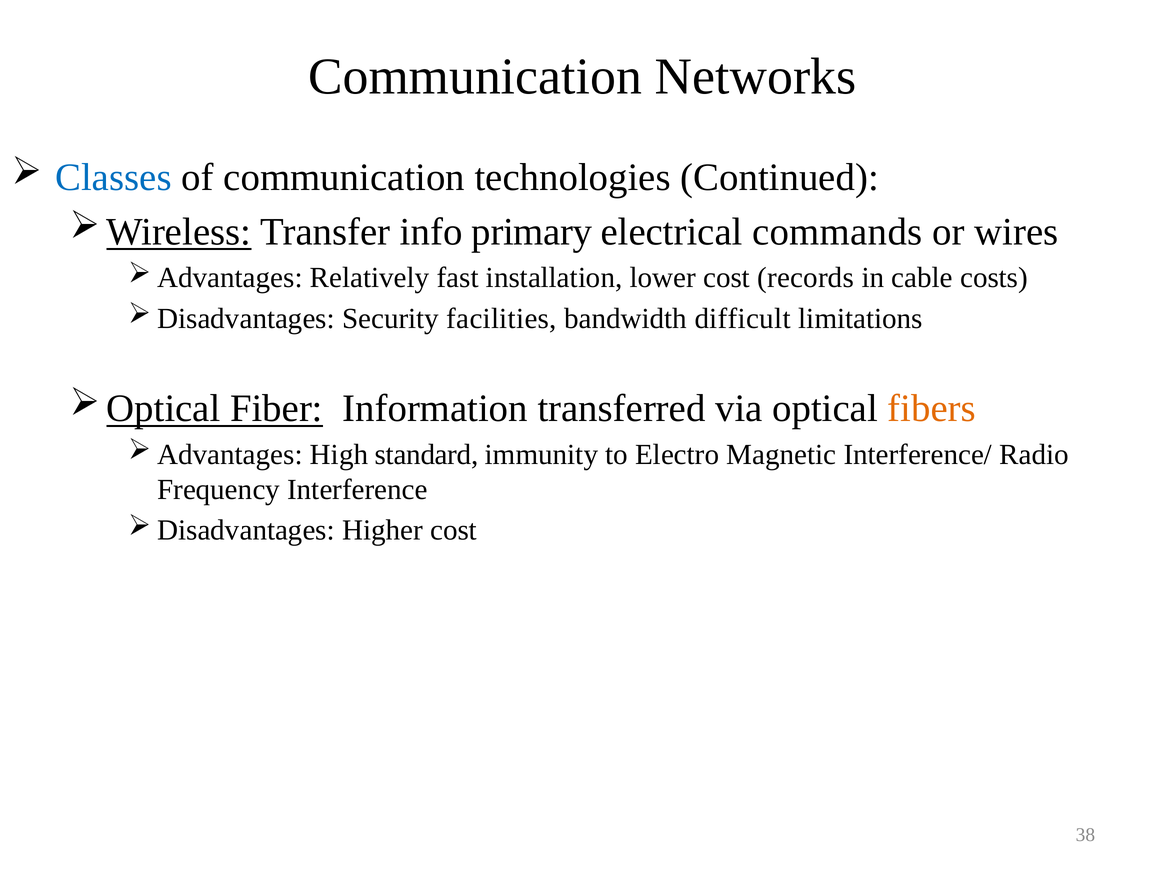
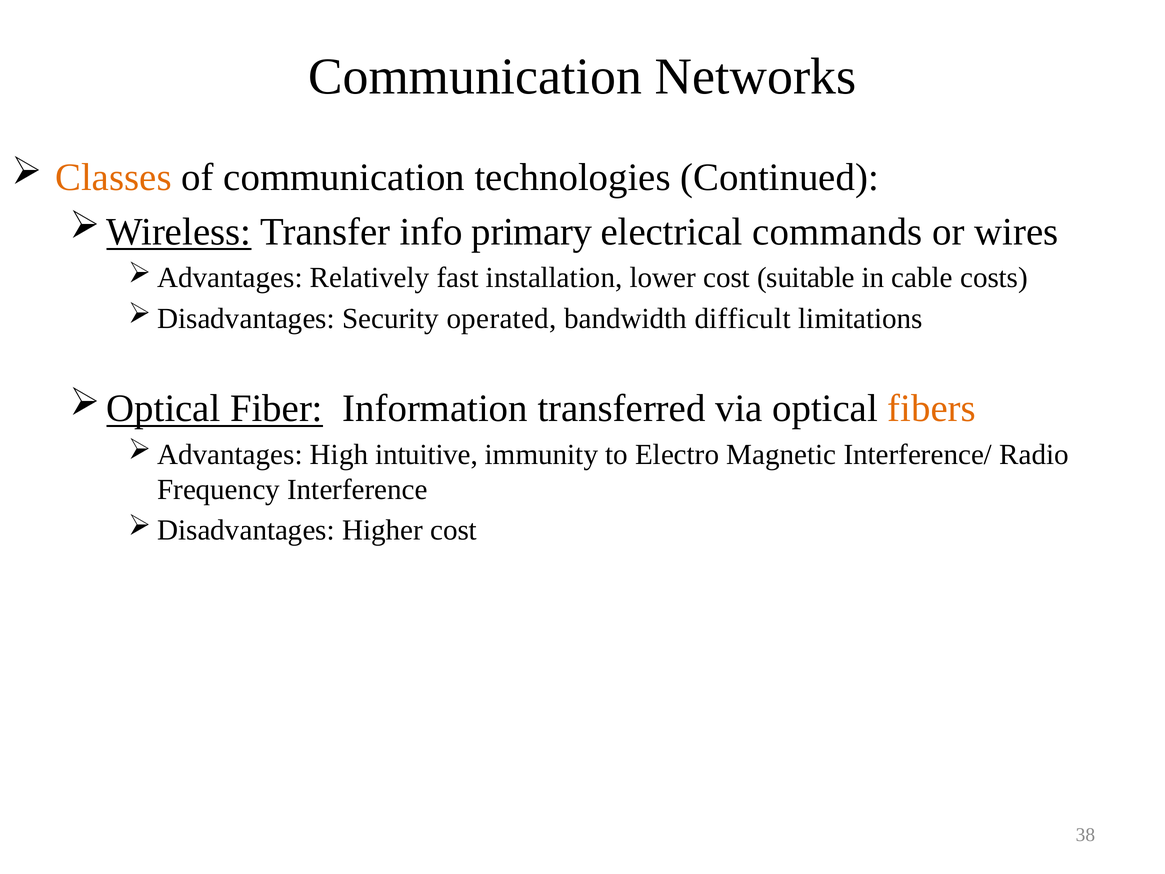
Classes colour: blue -> orange (114, 177)
records: records -> suitable (806, 278)
facilities: facilities -> operated (502, 319)
standard: standard -> intuitive (427, 454)
